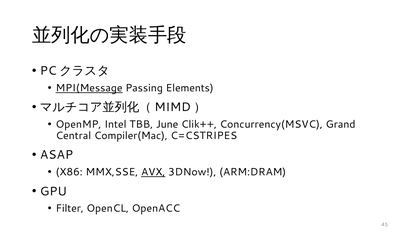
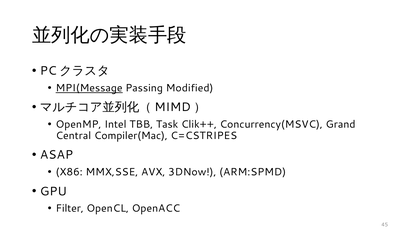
Elements: Elements -> Modified (190, 88)
June: June -> Task (167, 125)
AVX underline: present -> none (153, 172)
ARM:DRAM: ARM:DRAM -> ARM:SPMD (253, 172)
